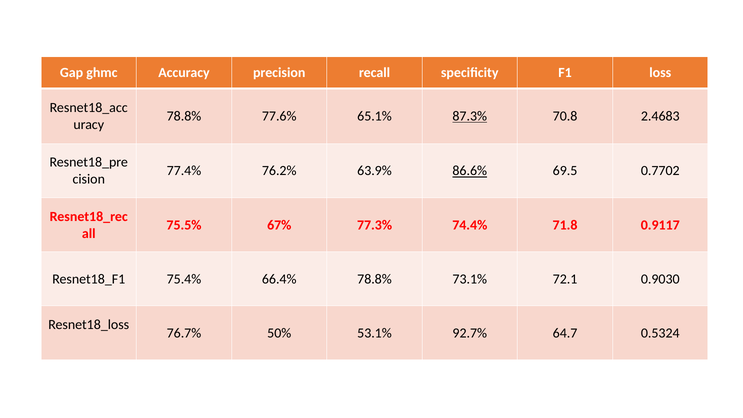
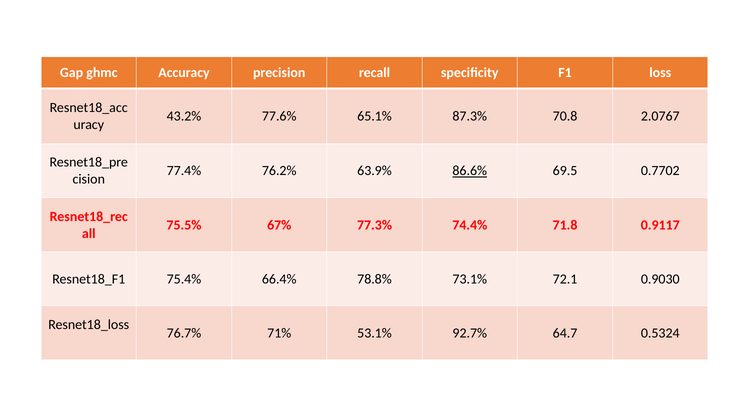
78.8%: 78.8% -> 43.2% (184, 116)
87.3% underline: present -> none (470, 116)
2.4683: 2.4683 -> 2.0767 (660, 116)
50%: 50% -> 71% (279, 333)
